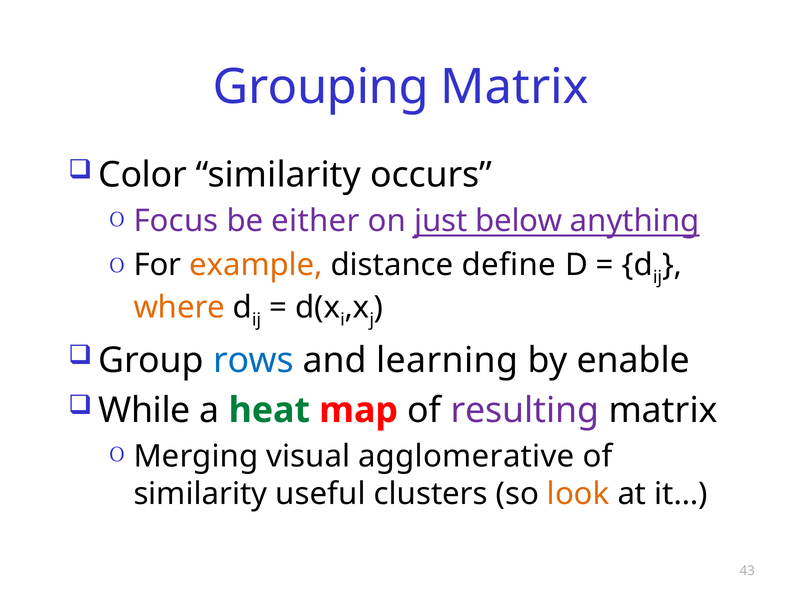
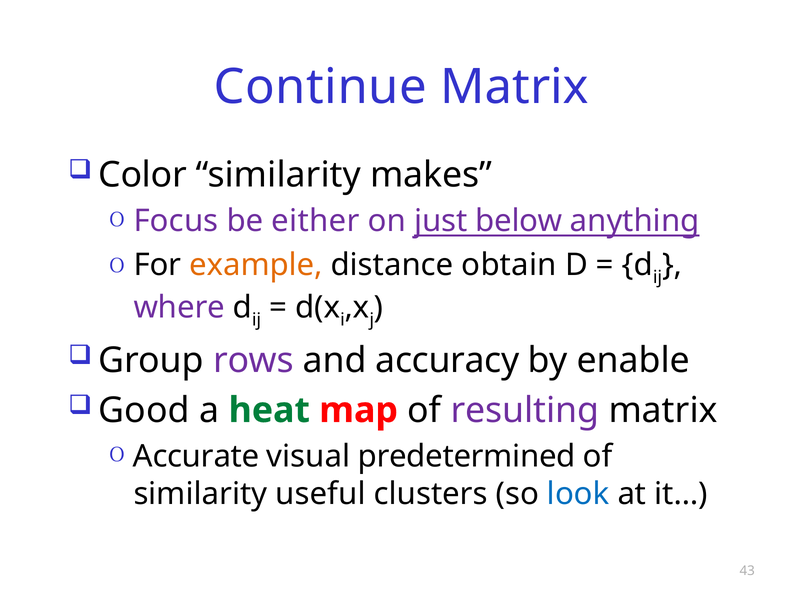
Grouping: Grouping -> Continue (320, 87)
occurs: occurs -> makes (431, 175)
define: define -> obtain (509, 265)
where colour: orange -> purple (179, 308)
rows colour: blue -> purple (253, 360)
learning: learning -> accuracy (447, 360)
While: While -> Good (144, 410)
Merging: Merging -> Accurate (196, 457)
agglomerative: agglomerative -> predetermined (467, 457)
look colour: orange -> blue (578, 494)
